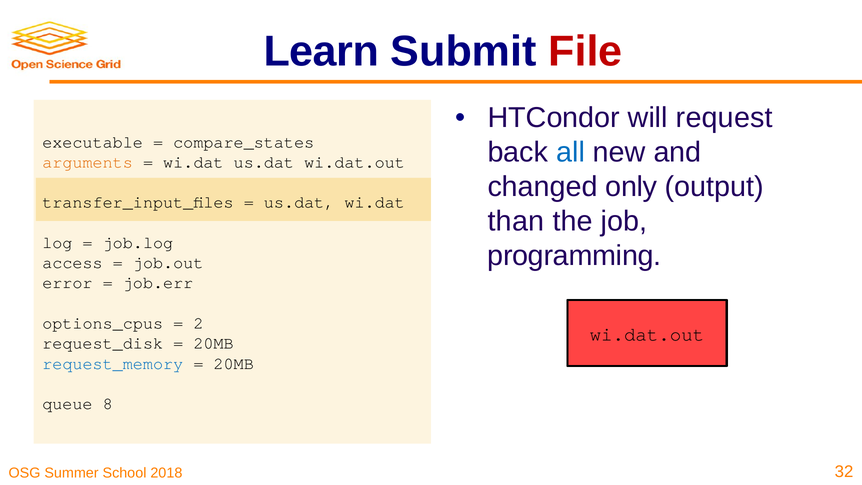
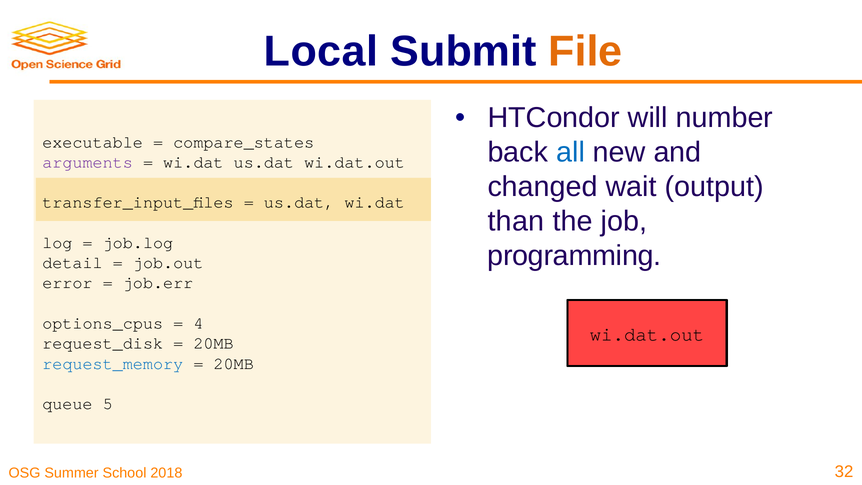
Learn: Learn -> Local (321, 51)
File colour: red -> orange (585, 51)
request: request -> number (724, 118)
arguments colour: orange -> purple (88, 162)
only: only -> wait (631, 187)
access: access -> detail (72, 263)
2: 2 -> 4 (198, 323)
8: 8 -> 5 (108, 404)
